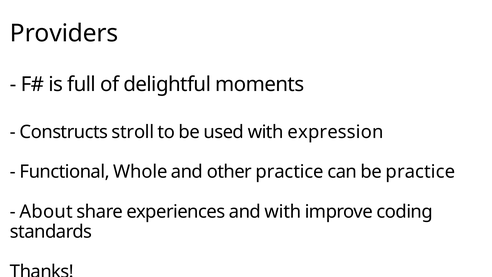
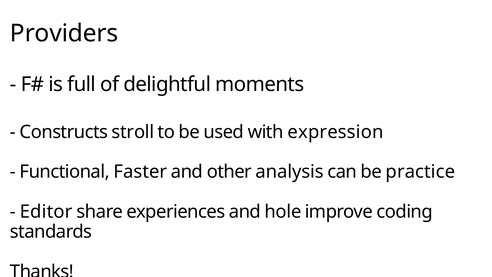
Whole: Whole -> Faster (140, 172)
other practice: practice -> analysis (290, 172)
About: About -> Editor (46, 212)
and with: with -> hole (283, 212)
